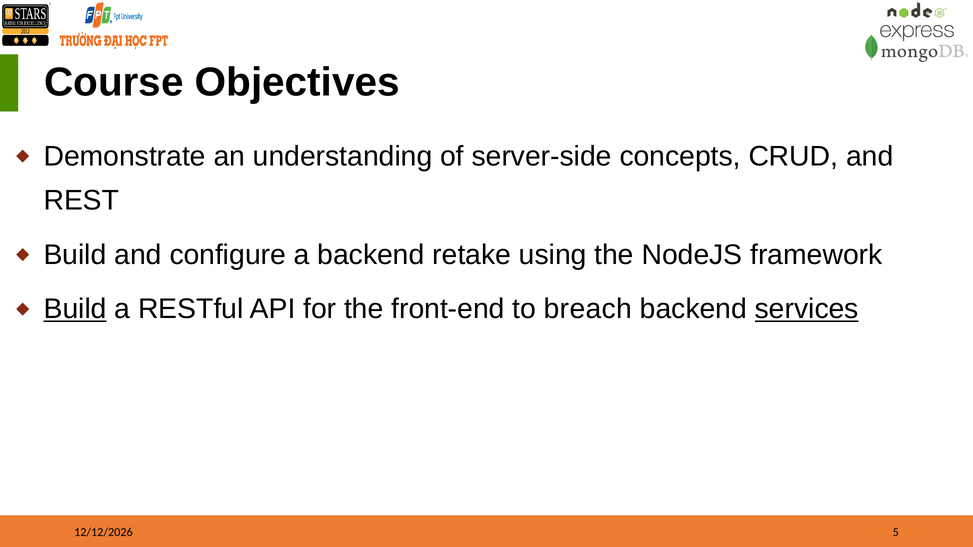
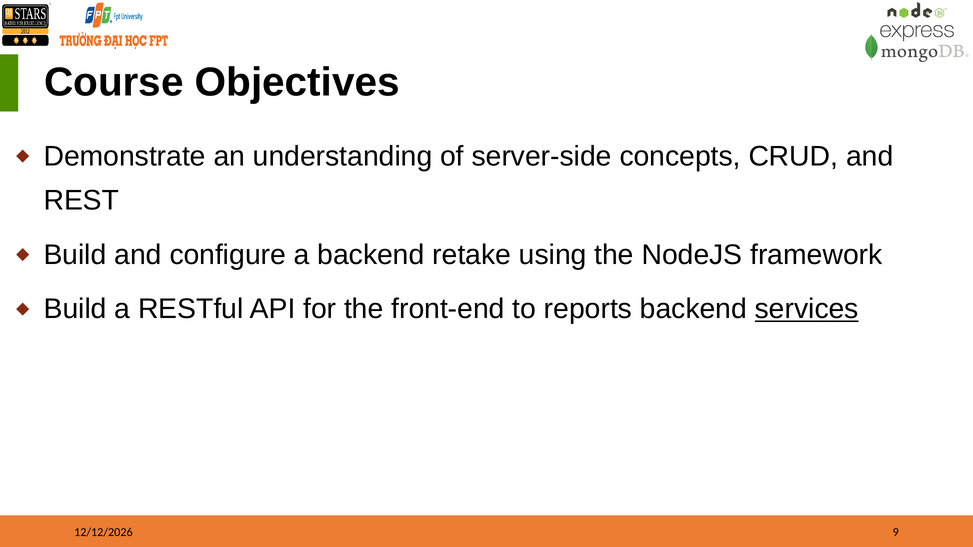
Build underline: present -> none (75, 309)
breach: breach -> reports (588, 309)
5: 5 -> 9 (896, 533)
